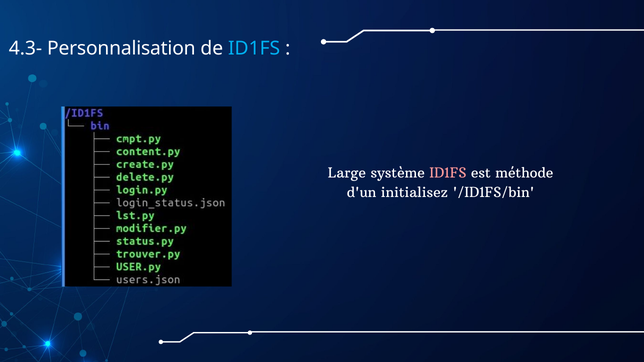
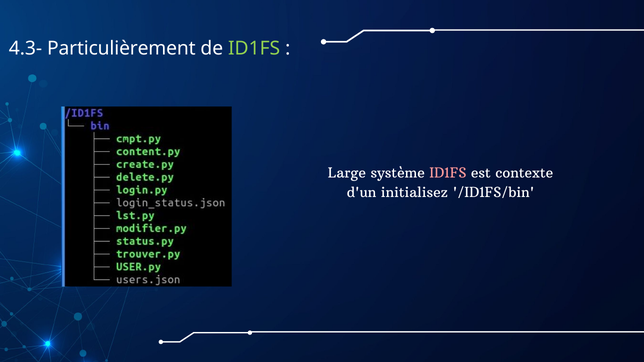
Personnalisation: Personnalisation -> Particulièrement (121, 48)
ID1FS colour: light blue -> light green (254, 48)
méthode: méthode -> contexte (524, 173)
